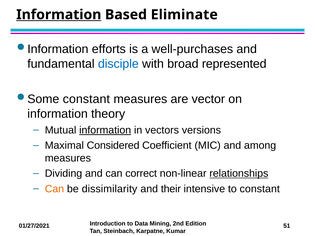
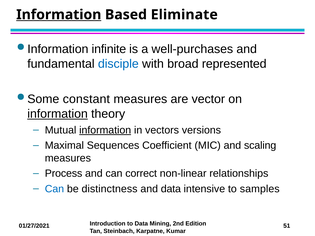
efforts: efforts -> infinite (109, 49)
information underline: none -> present (58, 114)
Considered: Considered -> Sequences (113, 146)
among: among -> scaling (260, 146)
Dividing: Dividing -> Process (64, 174)
relationships underline: present -> none (239, 174)
Can colour: orange -> blue (54, 189)
dissimilarity: dissimilarity -> distinctness (110, 189)
and their: their -> data (171, 189)
to constant: constant -> samples (260, 189)
